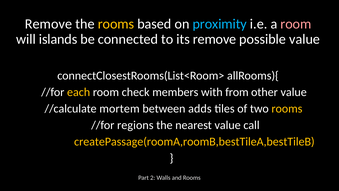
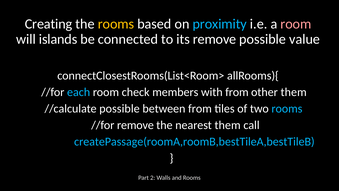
Remove: Remove -> Creating (49, 24)
each colour: yellow -> light blue (79, 92)
other value: value -> them (294, 92)
//calculate mortem: mortem -> possible (119, 108)
between adds: adds -> from (200, 108)
rooms colour: yellow -> light blue (287, 108)
//for regions: regions -> remove (135, 125)
nearest value: value -> them (228, 125)
createPassage(roomA,roomB,bestTileA,bestTileB colour: yellow -> light blue (194, 141)
